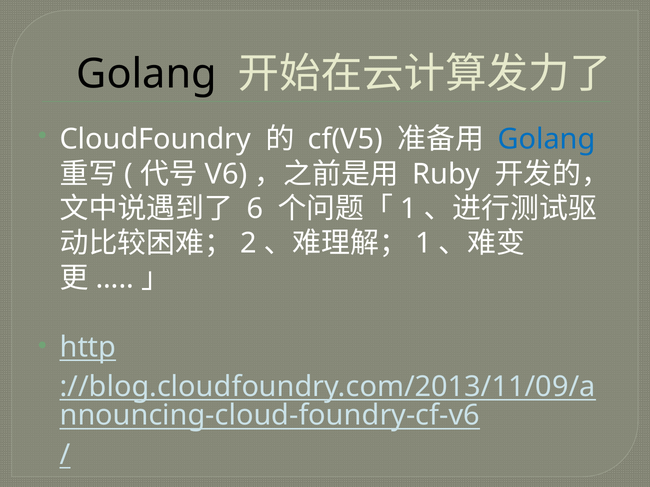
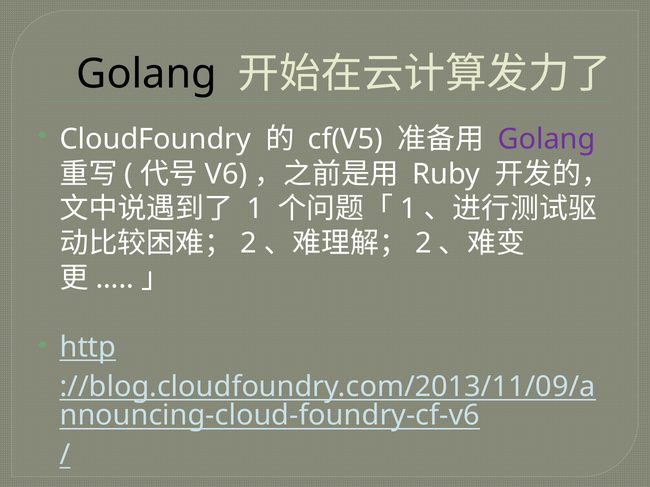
Golang colour: blue -> purple (546, 140)
6: 6 -> 1 (255, 209)
1: 1 -> 2 (423, 244)
